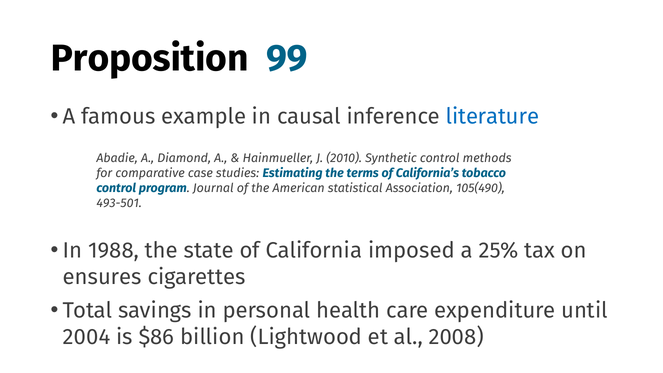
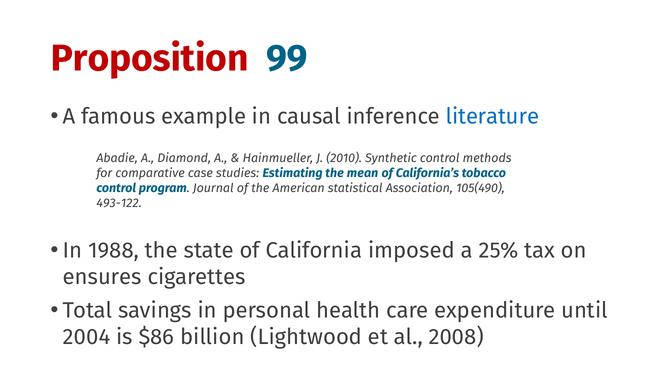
Proposition colour: black -> red (150, 58)
terms: terms -> mean (363, 173)
493-501: 493-501 -> 493-122 (119, 203)
